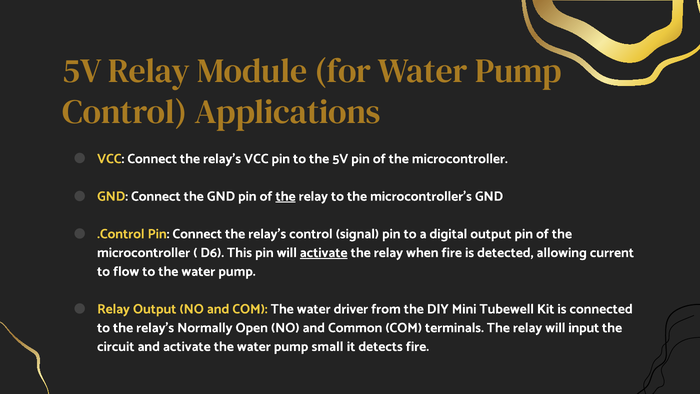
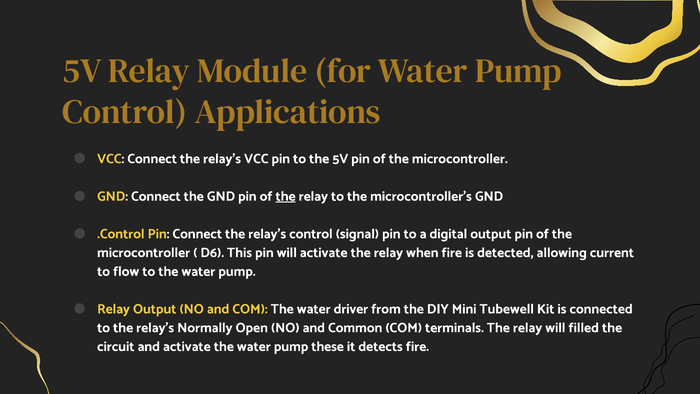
activate underline: present -> none (324, 252)
input: input -> filled (584, 327)
small: small -> these (328, 346)
